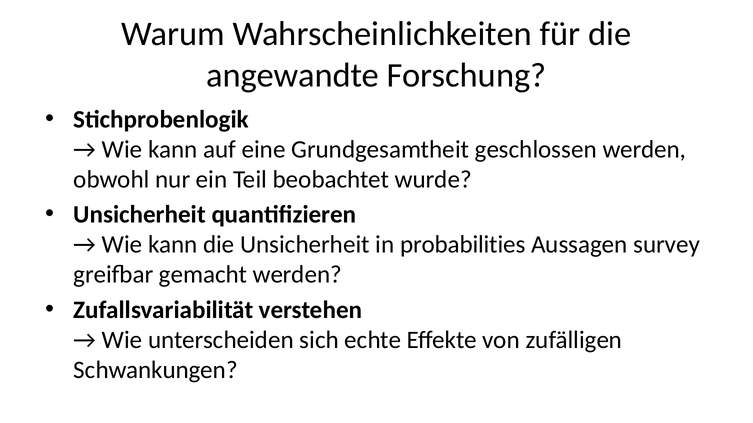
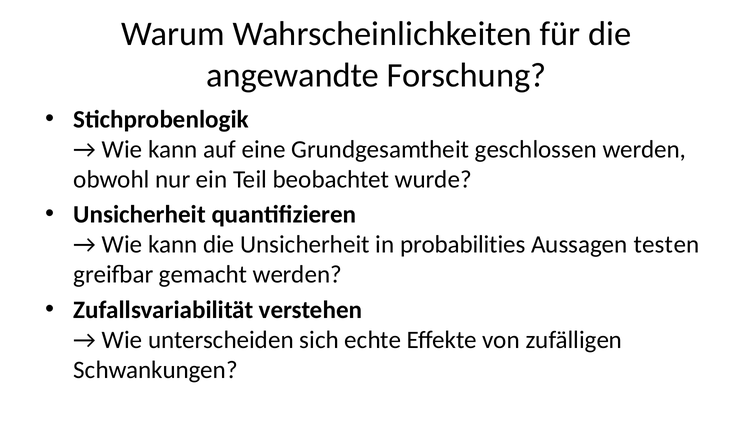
survey: survey -> testen (667, 245)
